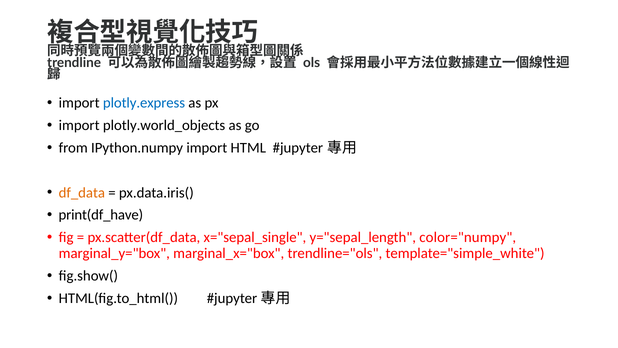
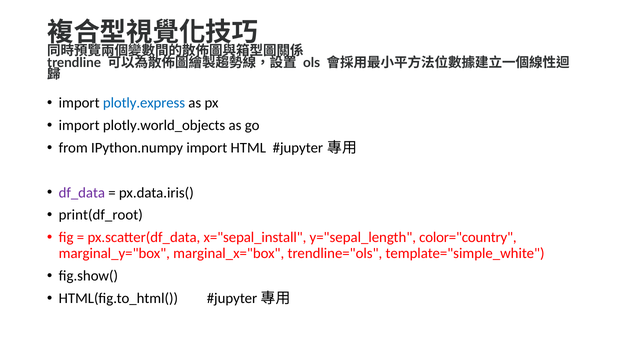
df_data colour: orange -> purple (82, 192)
print(df_have: print(df_have -> print(df_root (101, 215)
x="sepal_single: x="sepal_single -> x="sepal_install (255, 237)
color="numpy: color="numpy -> color="country (468, 237)
